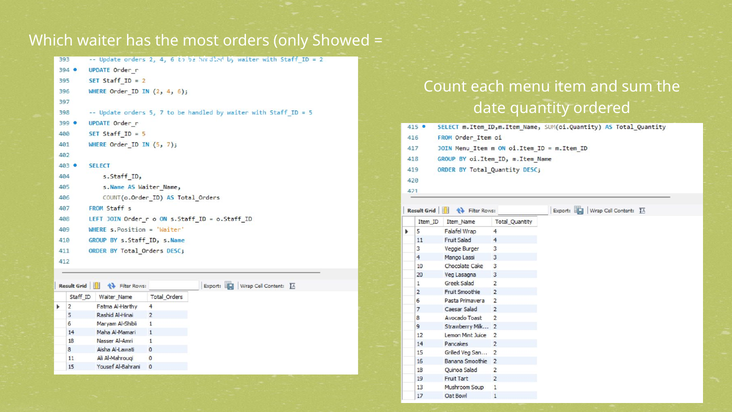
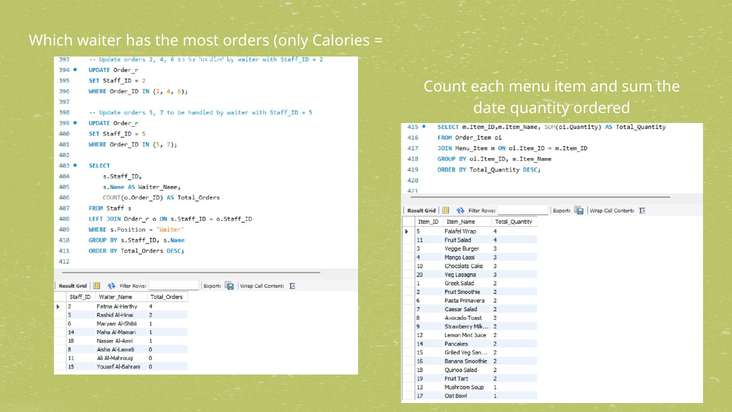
Showed: Showed -> Calories (341, 41)
